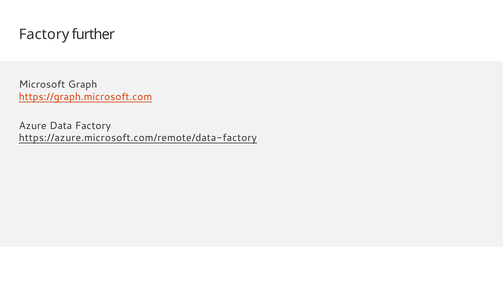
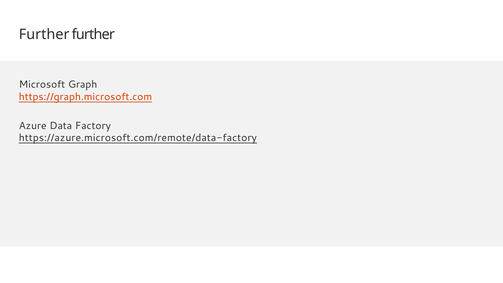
Factory: Factory -> Further (44, 34)
